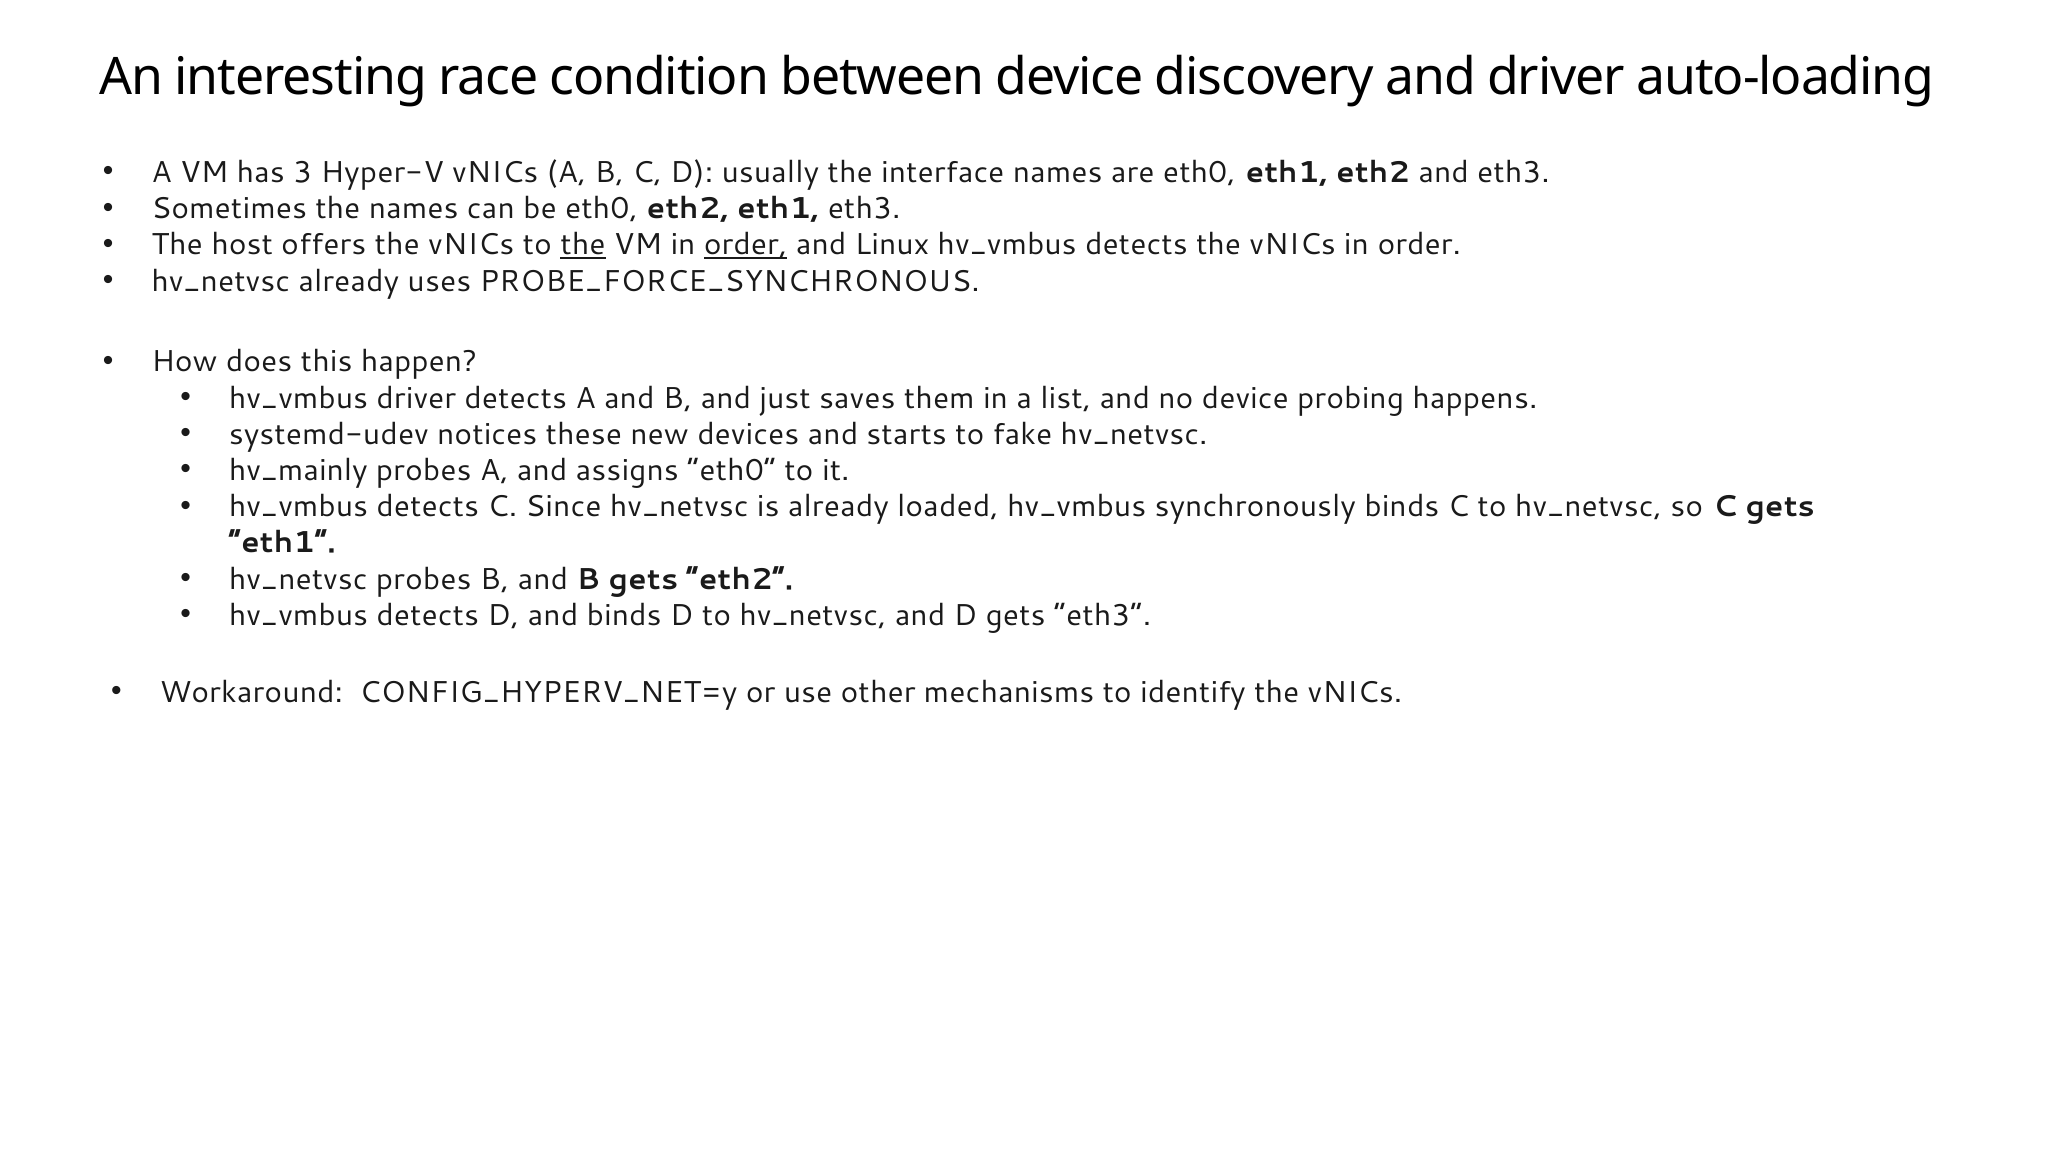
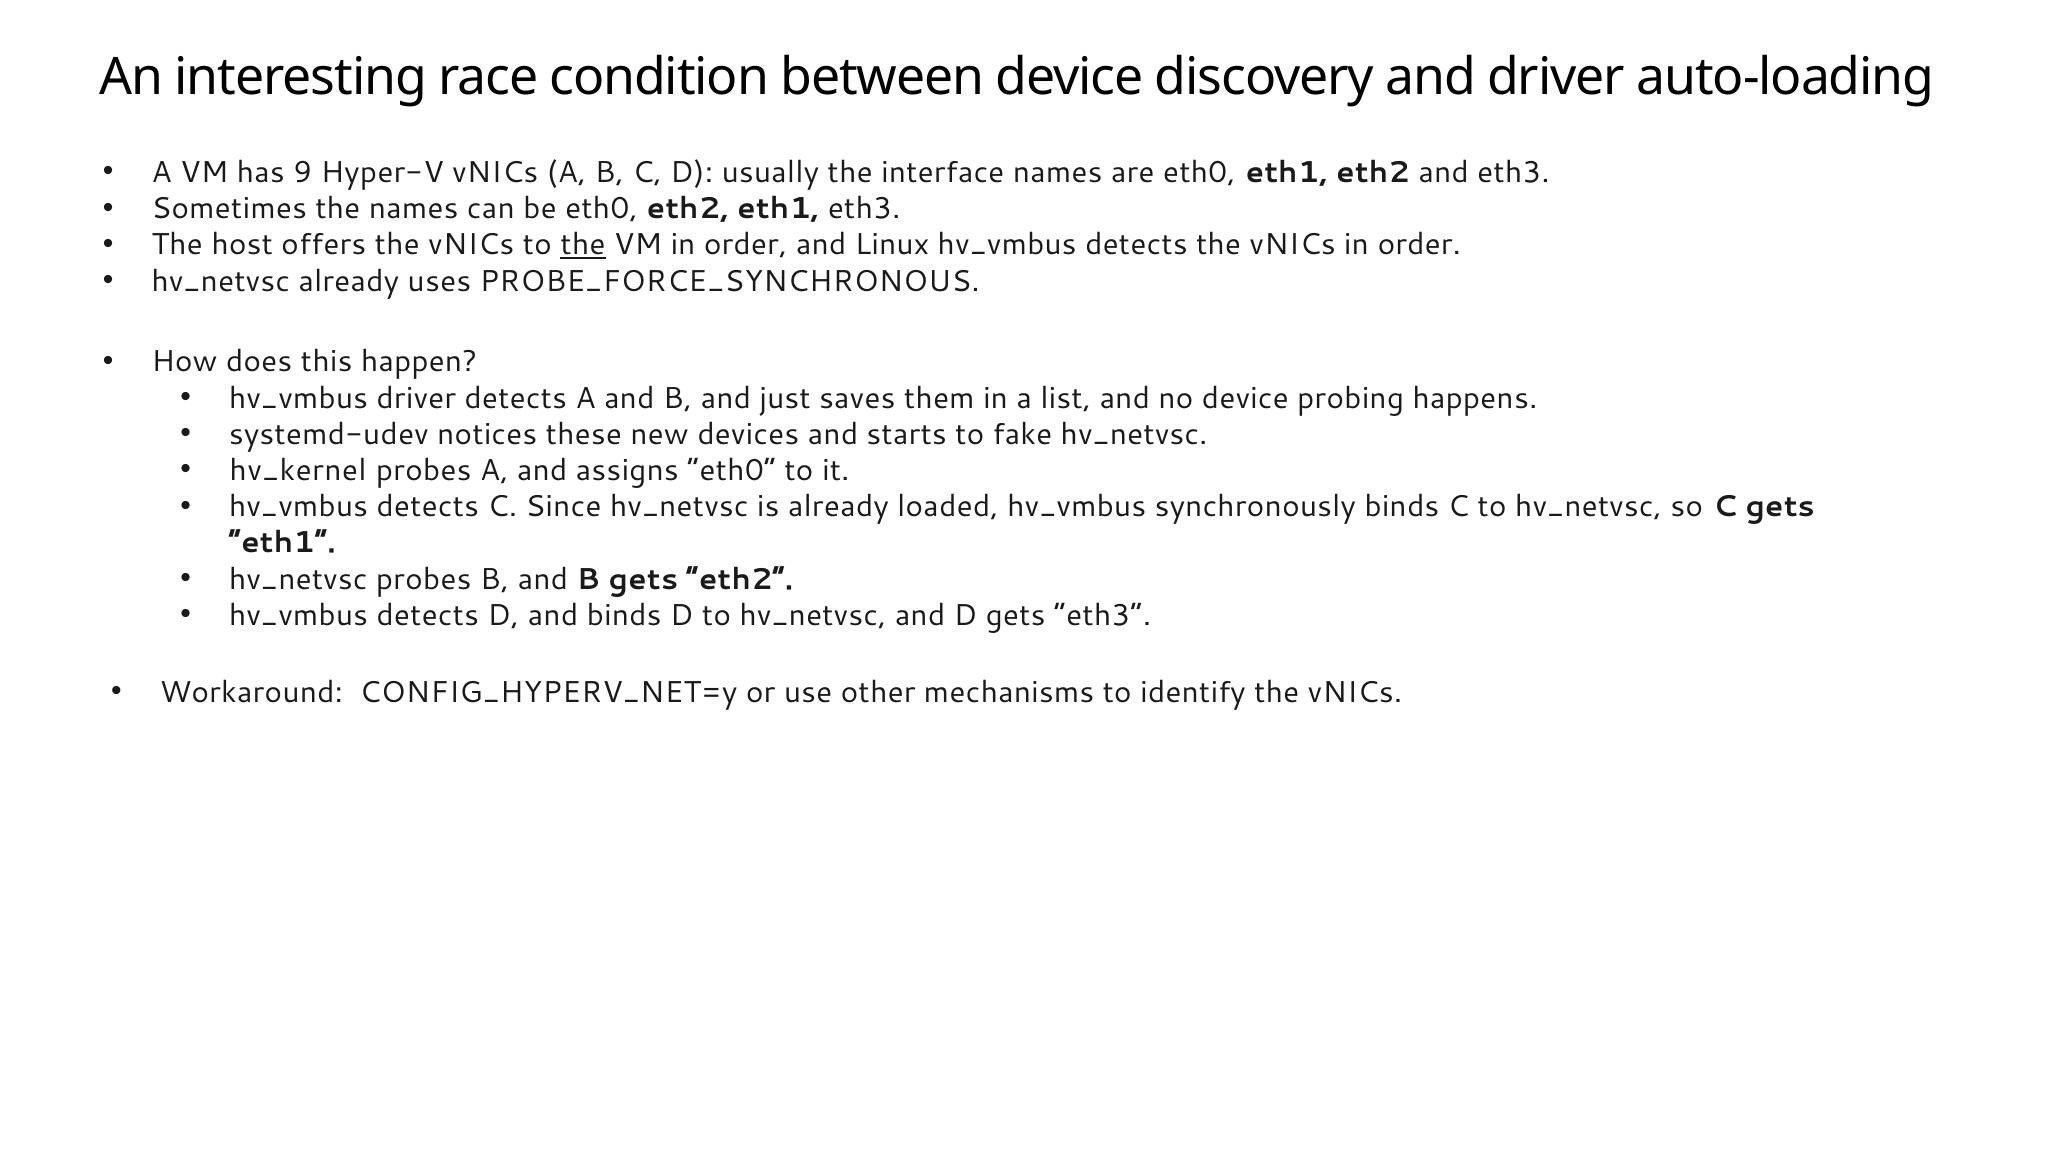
3: 3 -> 9 (303, 173)
order underline: present -> none (746, 245)
hv_mainly: hv_mainly -> hv_kernel (298, 471)
